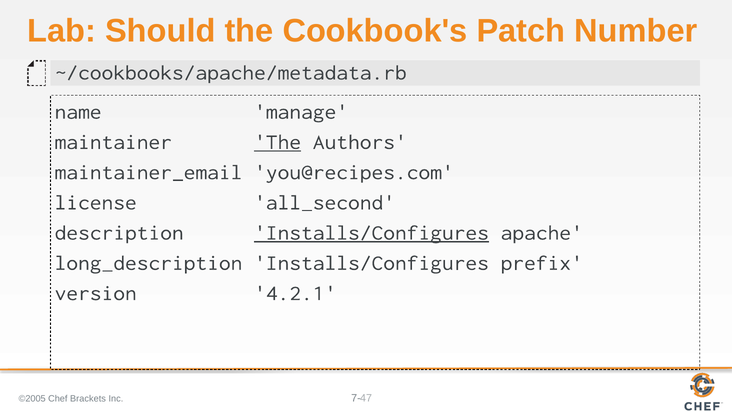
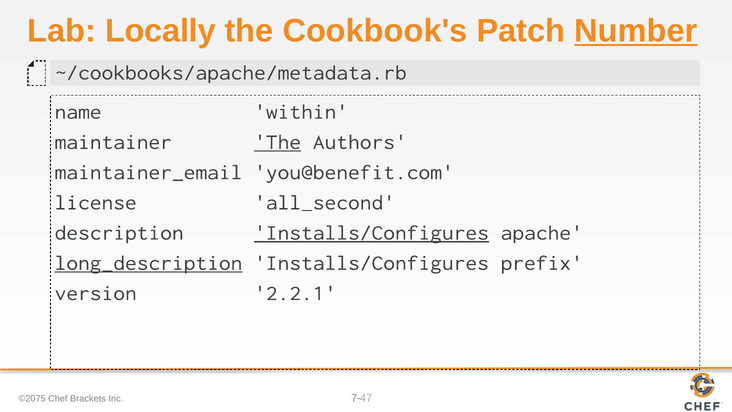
Should: Should -> Locally (161, 31)
Number underline: none -> present (636, 31)
manage: manage -> within (301, 112)
you@recipes.com: you@recipes.com -> you@benefit.com (354, 172)
long_description underline: none -> present (149, 263)
4.2.1: 4.2.1 -> 2.2.1 (295, 293)
©2005: ©2005 -> ©2075 (32, 398)
